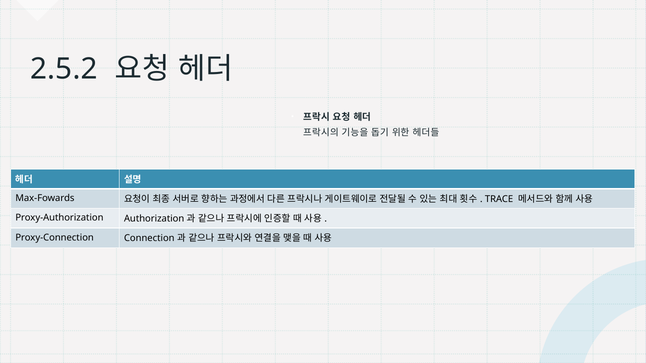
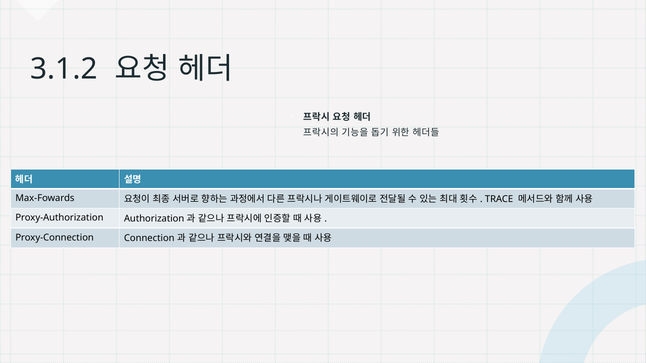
2.5.2: 2.5.2 -> 3.1.2 (64, 69)
